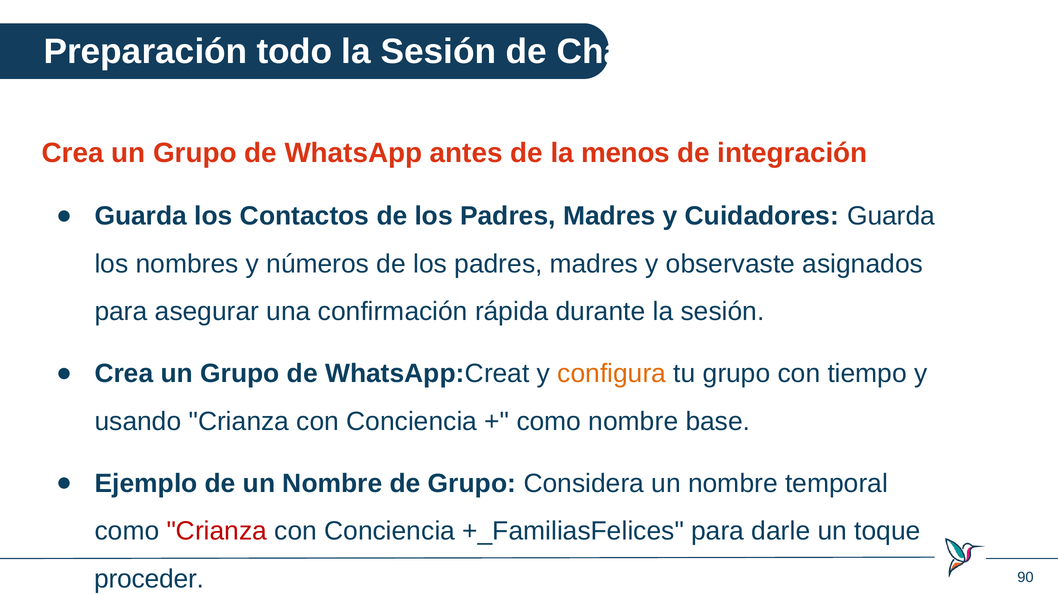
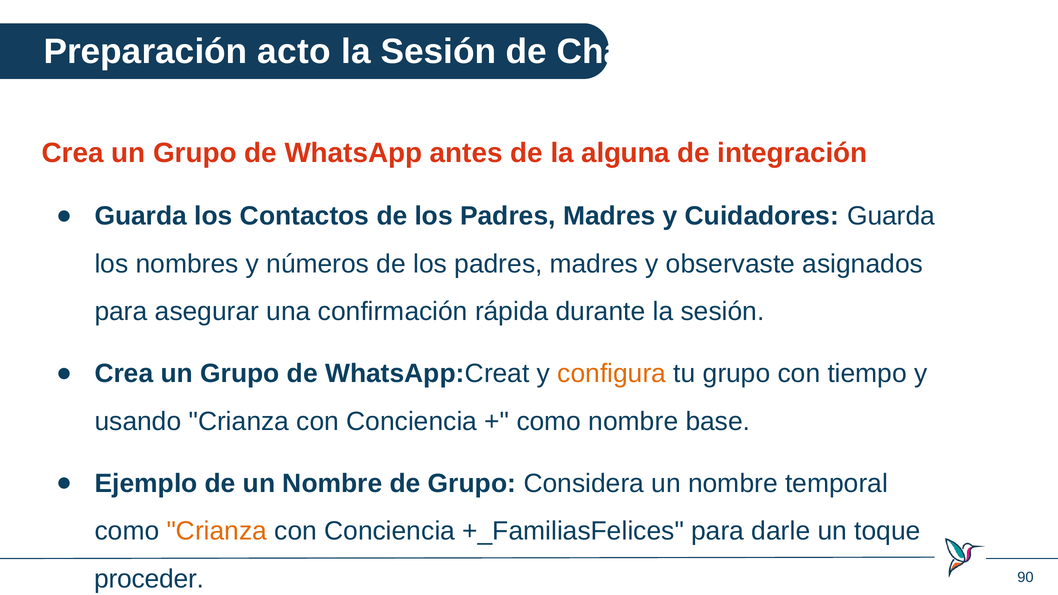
todo: todo -> acto (294, 52)
menos: menos -> alguna (626, 153)
Crianza colour: red -> orange (217, 531)
